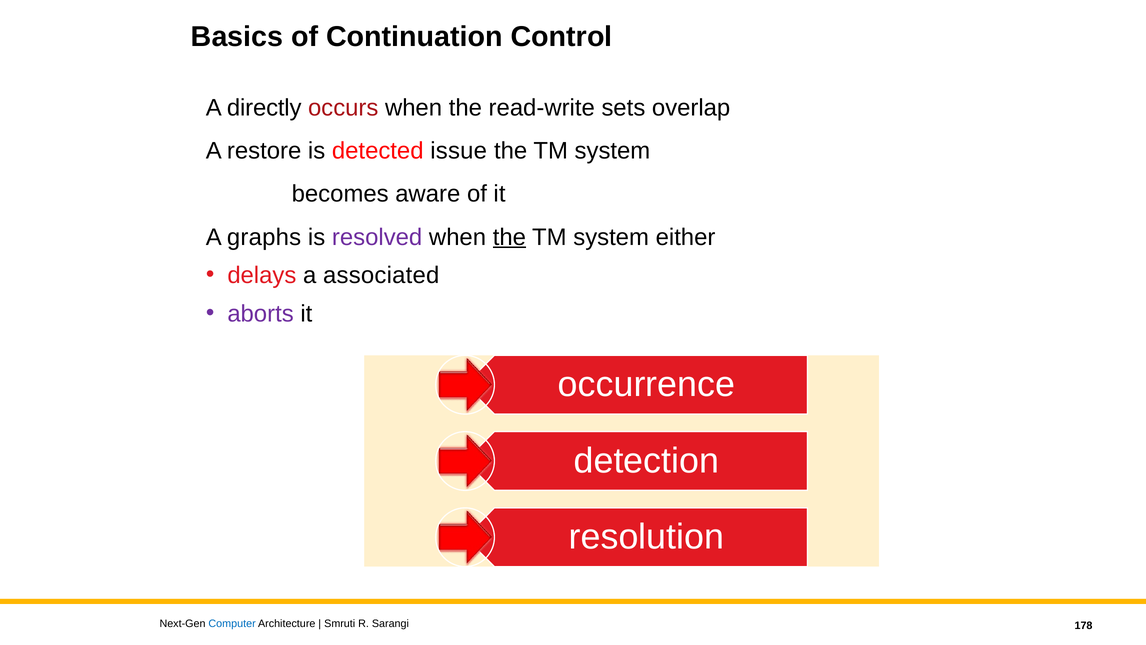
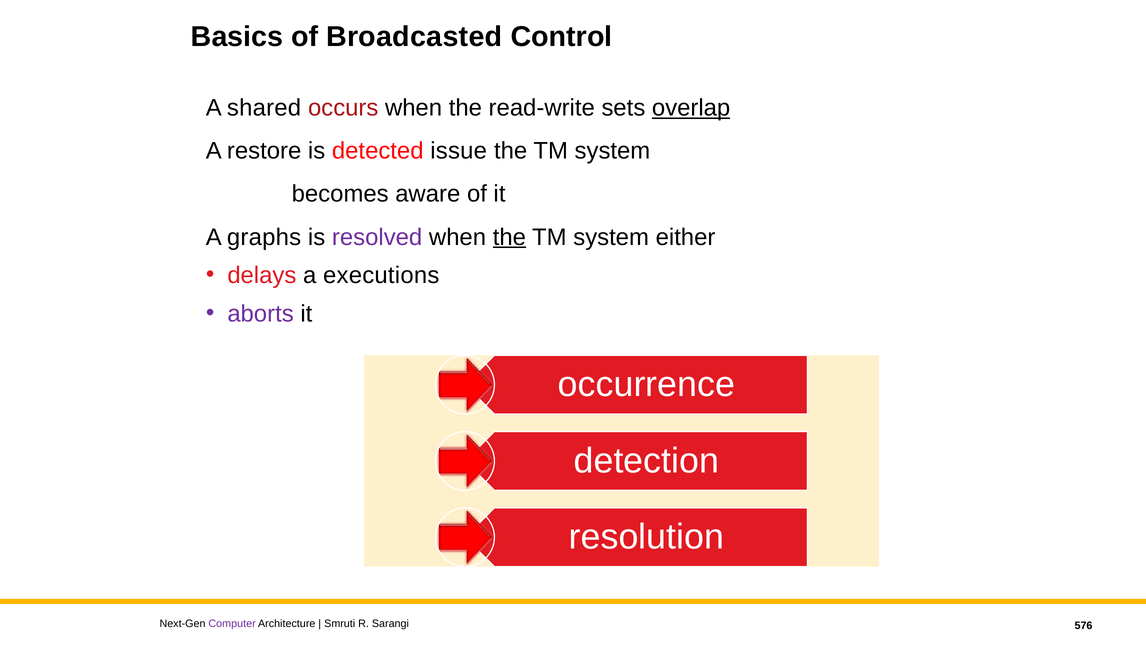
Continuation: Continuation -> Broadcasted (414, 37)
directly: directly -> shared (264, 108)
overlap underline: none -> present (691, 108)
associated: associated -> executions (381, 275)
Computer colour: blue -> purple (232, 623)
178: 178 -> 576 (1084, 625)
